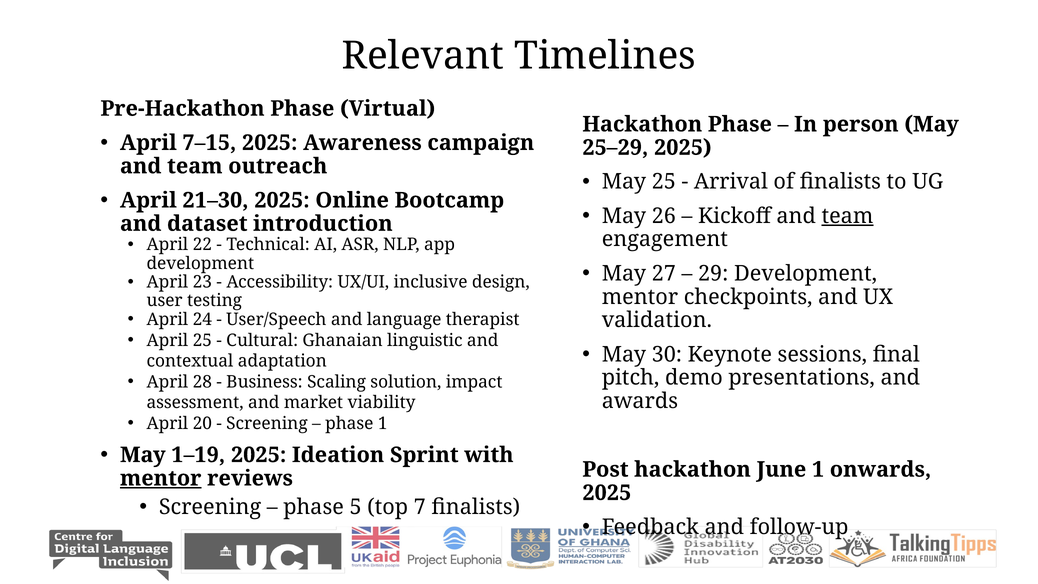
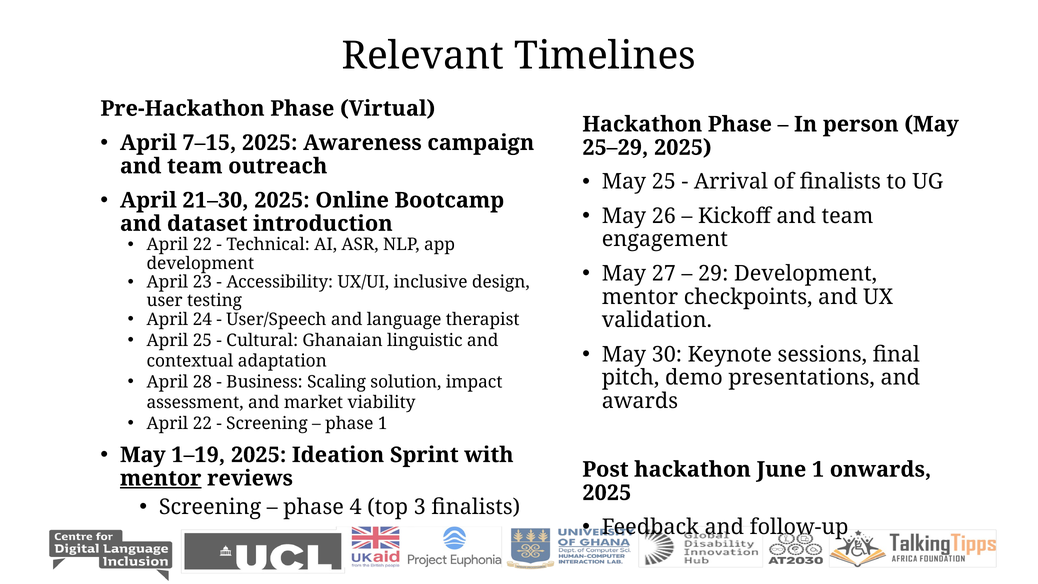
team underline: present -> none (847, 216)
20: 20 -> 22 (202, 423)
5: 5 -> 4 (356, 507)
7: 7 -> 3 (420, 507)
